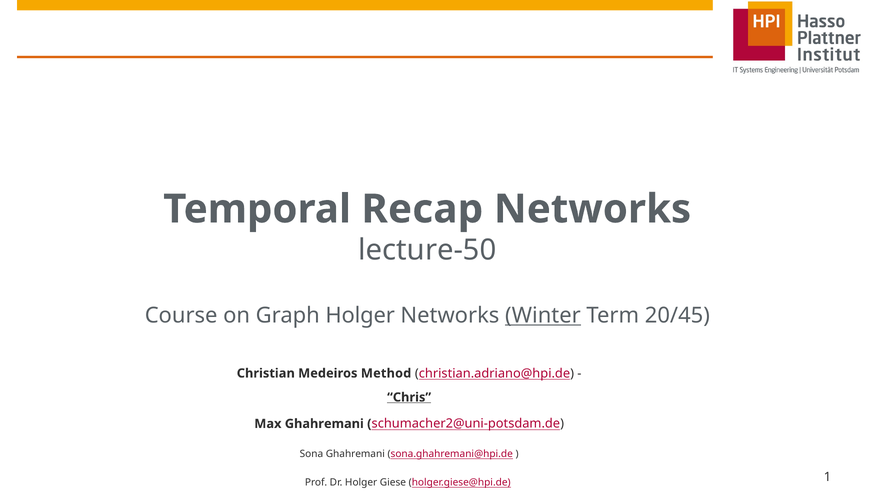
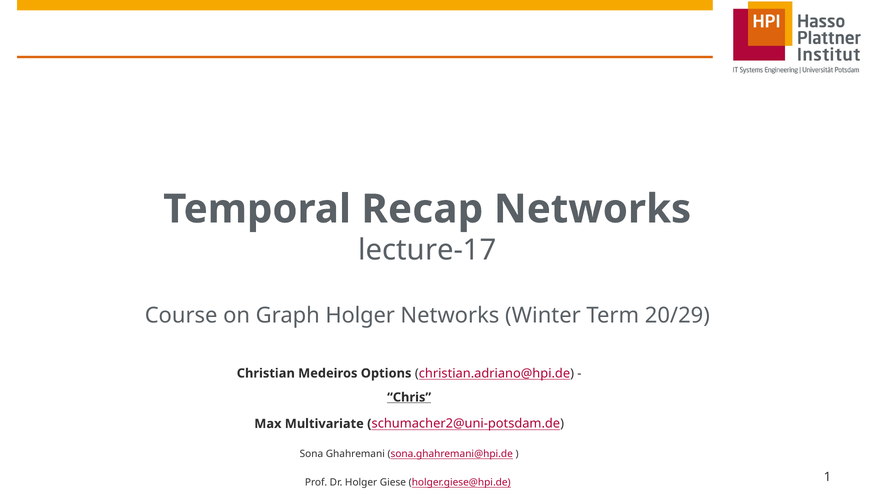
lecture-50: lecture-50 -> lecture-17 (427, 250)
Winter underline: present -> none (543, 316)
20/45: 20/45 -> 20/29 (677, 316)
Method: Method -> Options (386, 374)
Max Ghahremani: Ghahremani -> Multivariate (324, 424)
